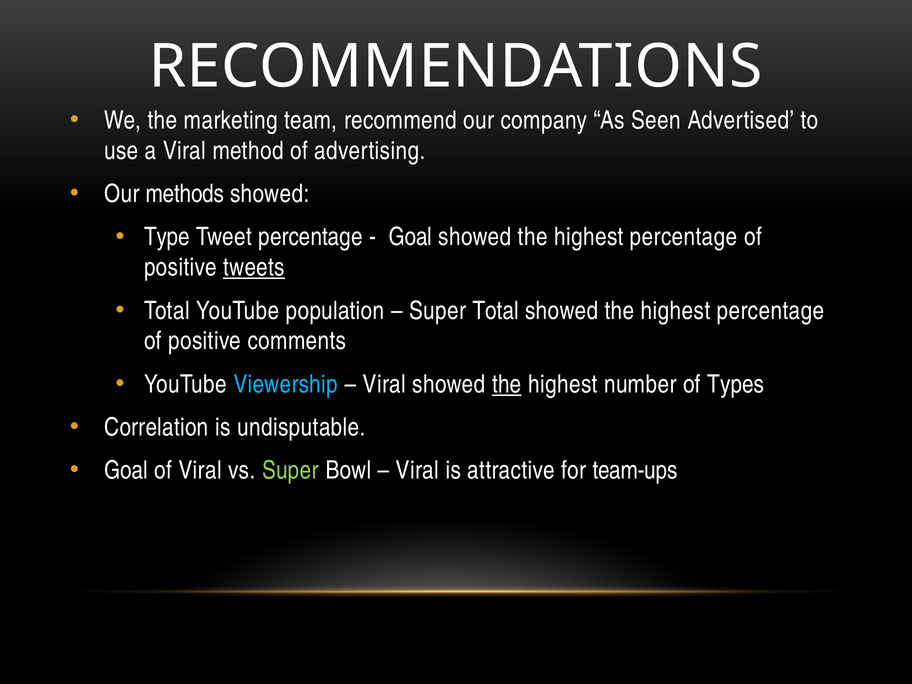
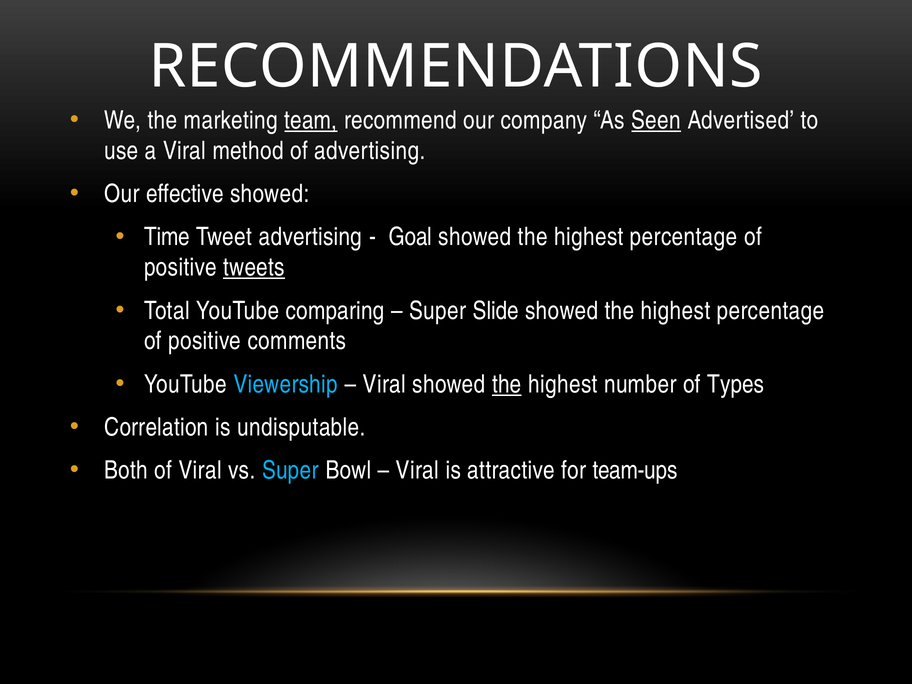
team underline: none -> present (311, 120)
Seen underline: none -> present (656, 120)
methods: methods -> effective (185, 194)
Type: Type -> Time (167, 237)
Tweet percentage: percentage -> advertising (310, 237)
population: population -> comparing (335, 311)
Super Total: Total -> Slide (496, 311)
Goal: Goal -> Both (126, 470)
Super colour: light green -> light blue (290, 470)
